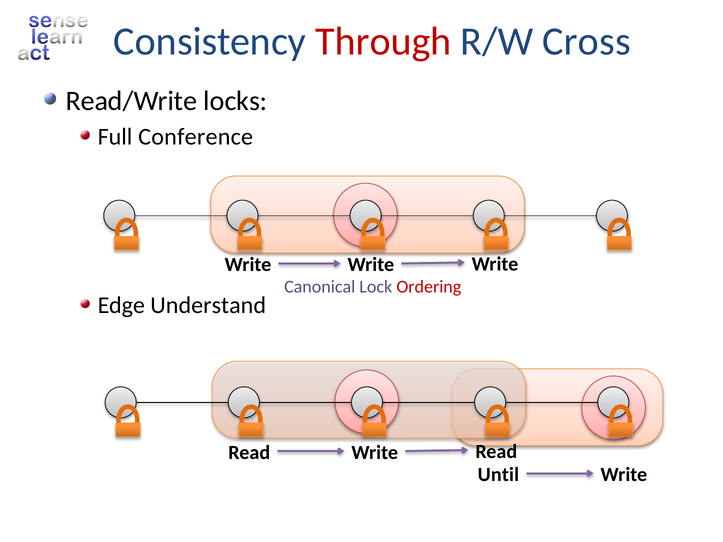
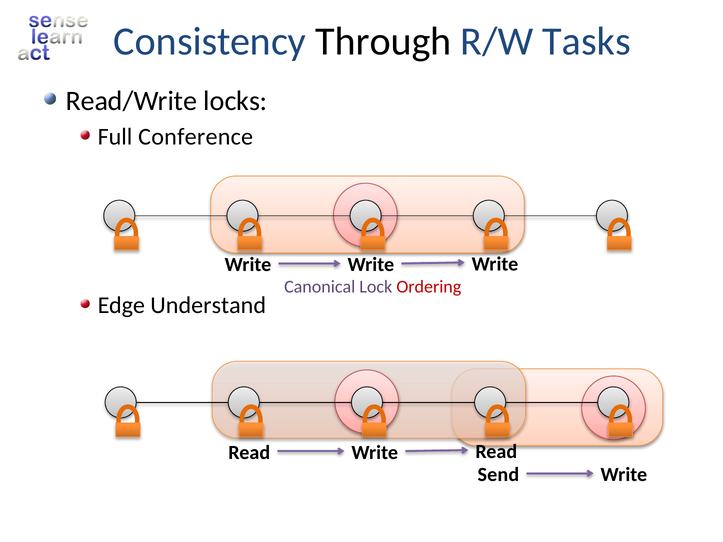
Through colour: red -> black (383, 41)
Cross: Cross -> Tasks (587, 41)
Until: Until -> Send (498, 475)
